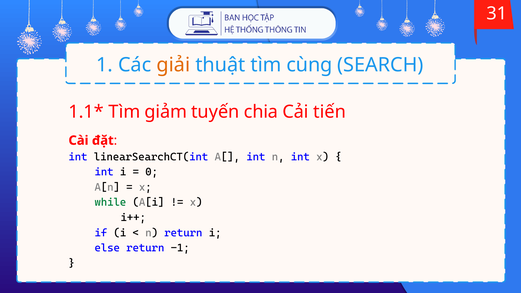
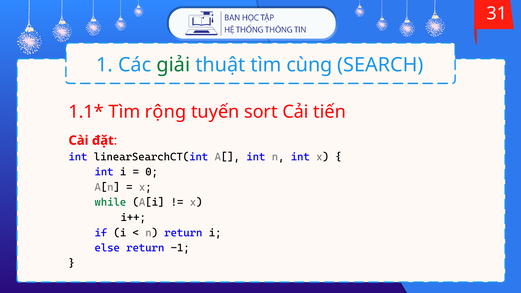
giải colour: orange -> green (173, 65)
giảm: giảm -> rộng (166, 112)
chia: chia -> sort (261, 112)
